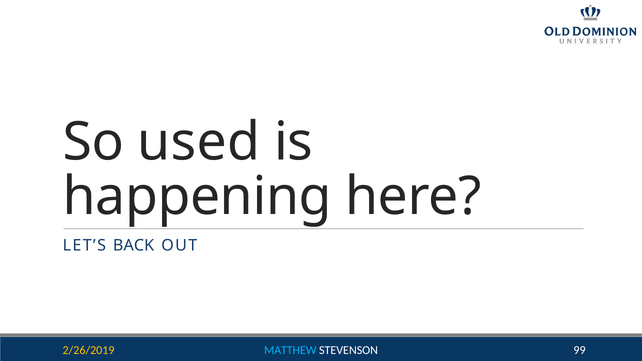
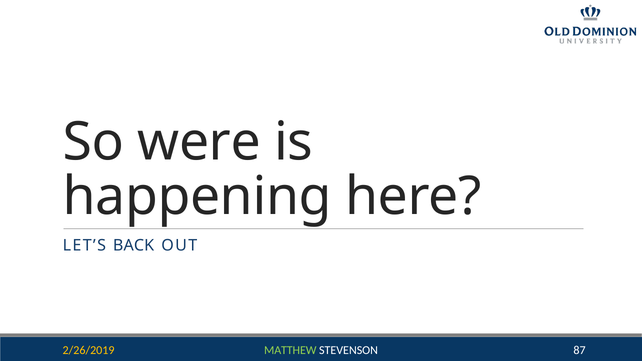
used: used -> were (199, 142)
MATTHEW colour: light blue -> light green (290, 350)
99: 99 -> 87 (580, 350)
